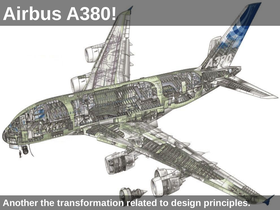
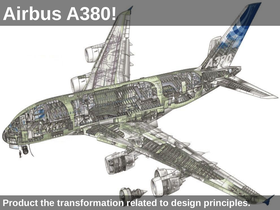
Another: Another -> Product (20, 203)
